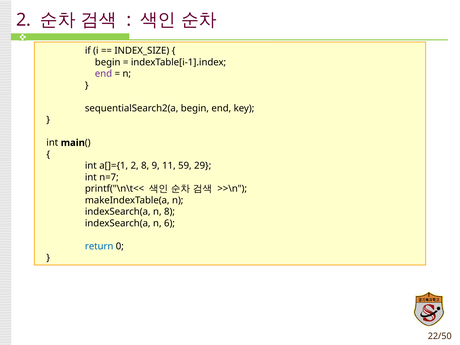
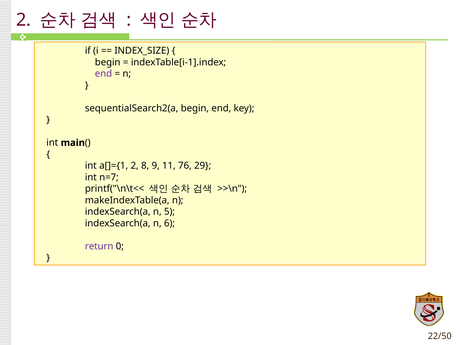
59: 59 -> 76 (185, 166)
n 8: 8 -> 5 (170, 212)
return colour: blue -> purple (99, 246)
